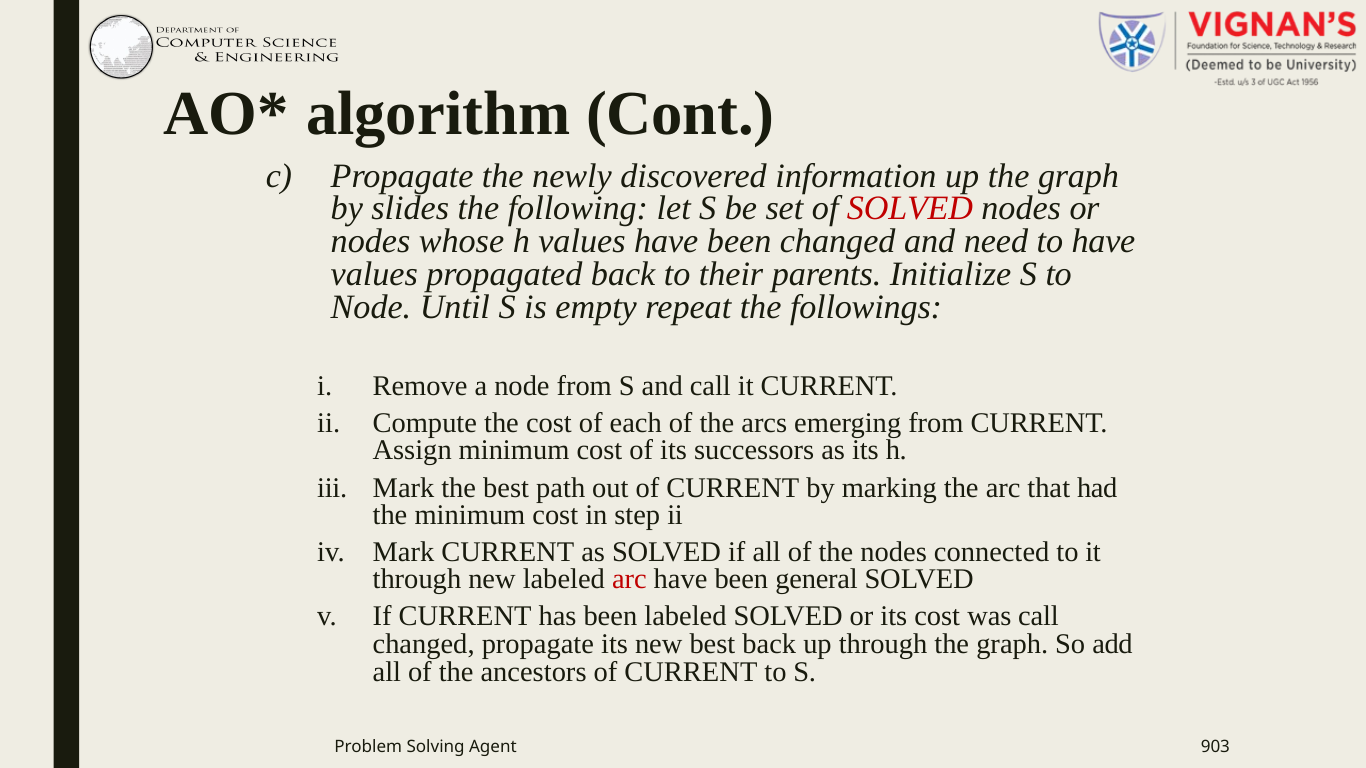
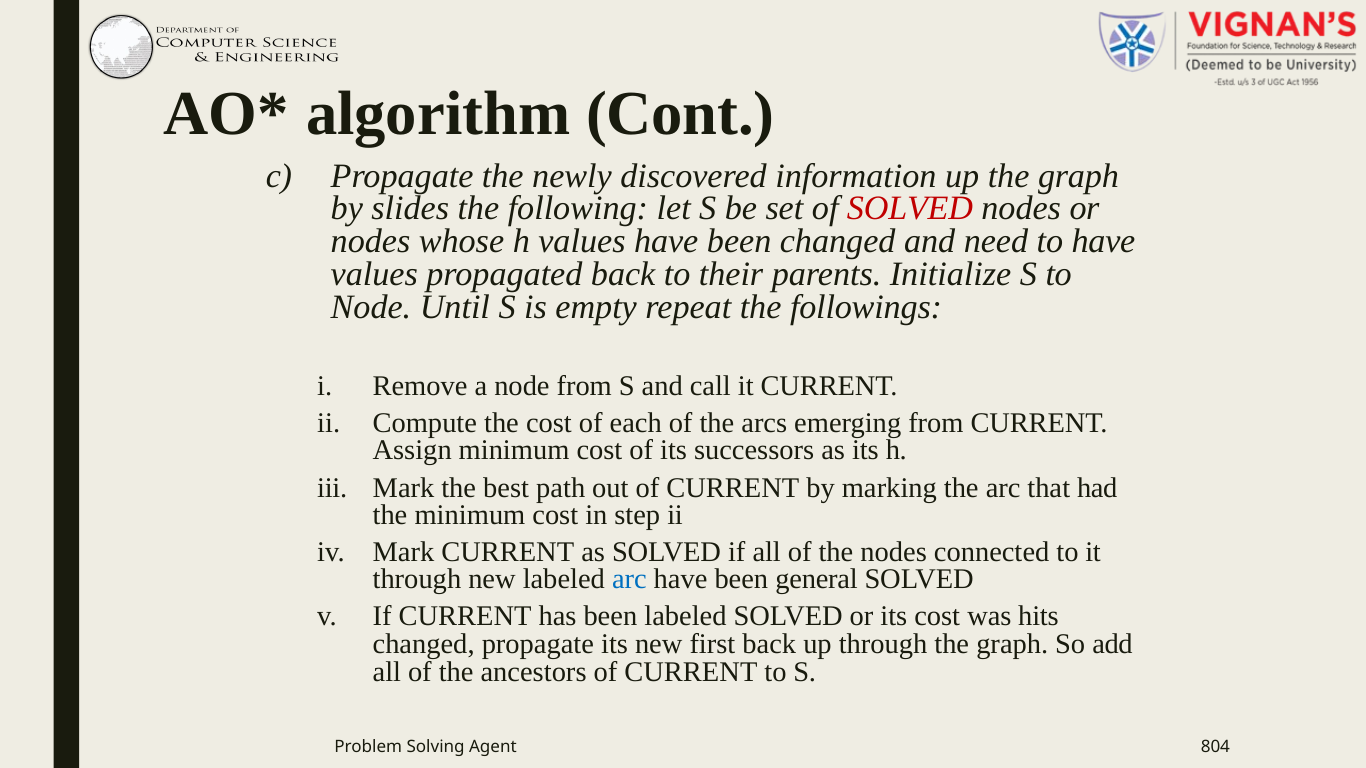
arc colour: red -> blue (629, 580)
was call: call -> hits (1038, 617)
new best: best -> first (712, 644)
903: 903 -> 804 (1215, 747)
